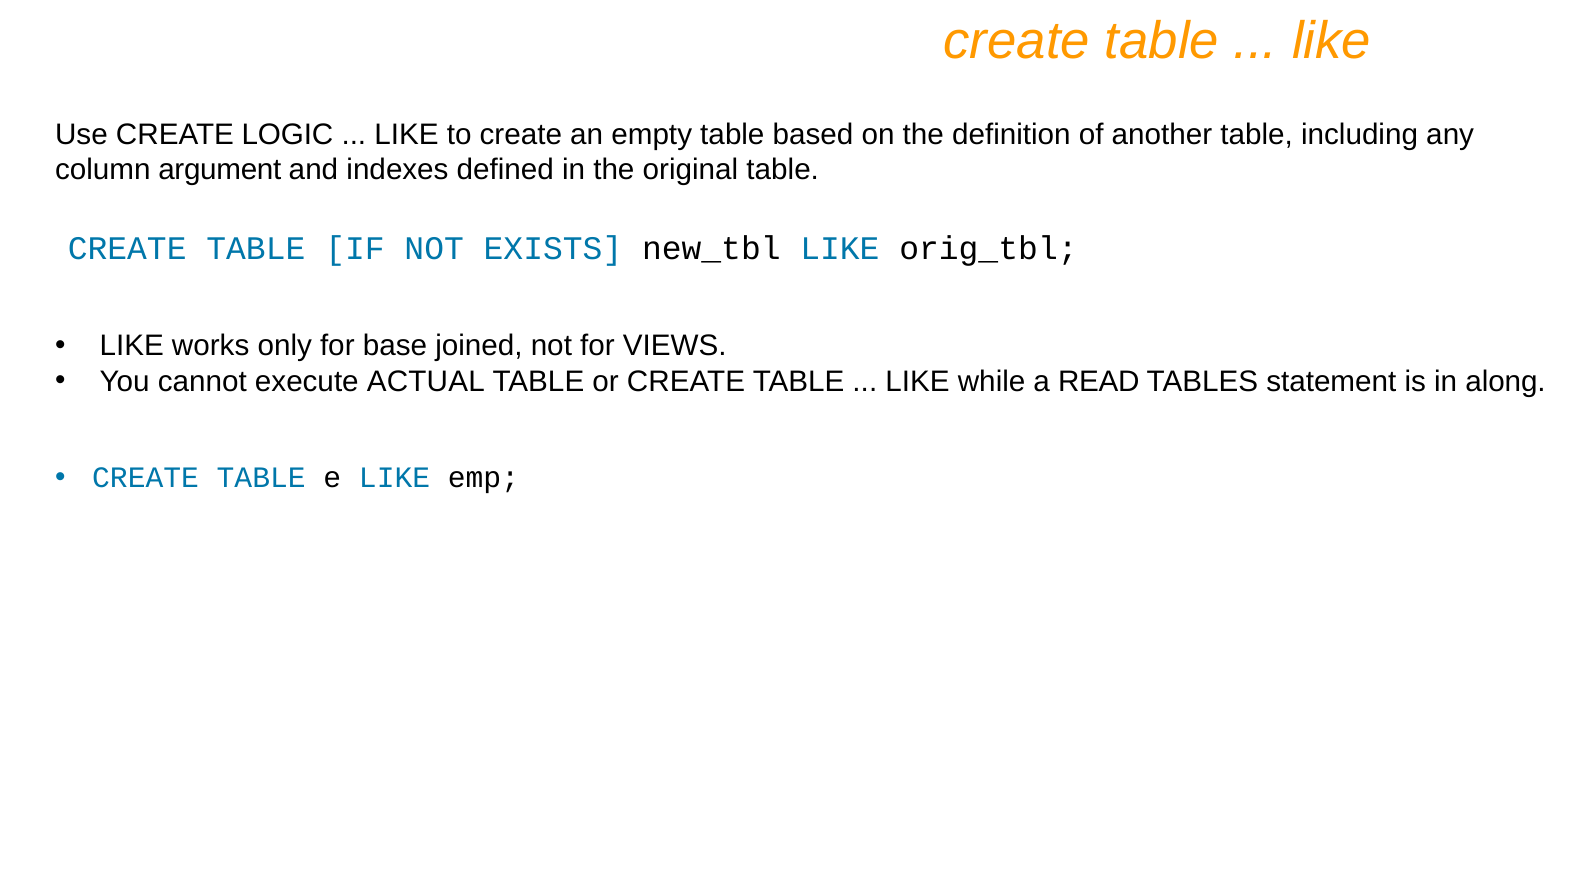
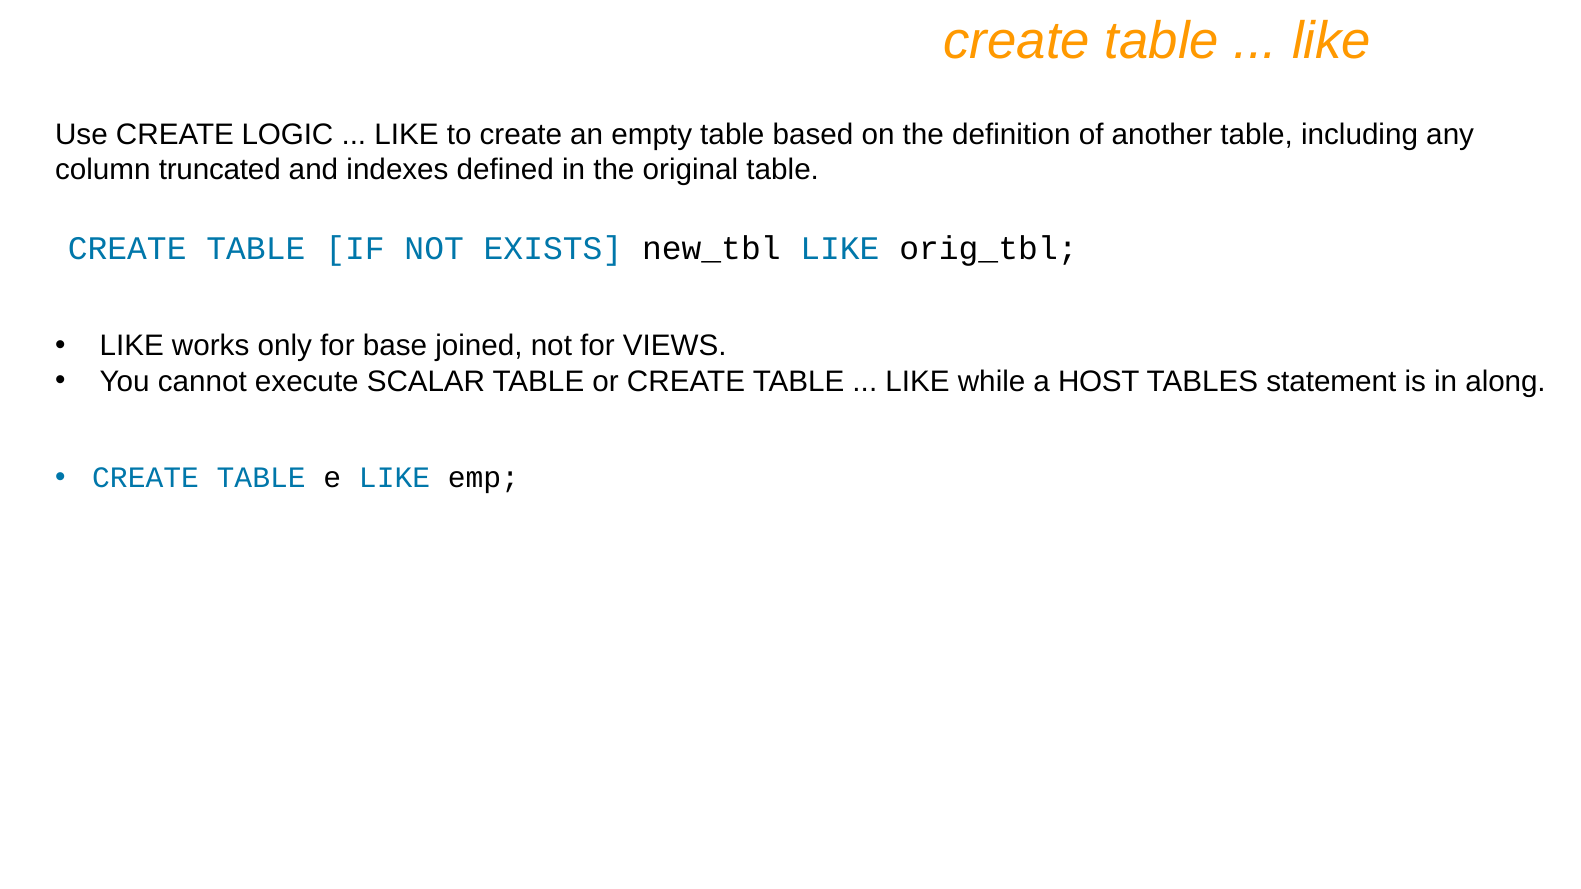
argument: argument -> truncated (220, 170)
ACTUAL: ACTUAL -> SCALAR (426, 382)
READ: READ -> HOST (1099, 382)
